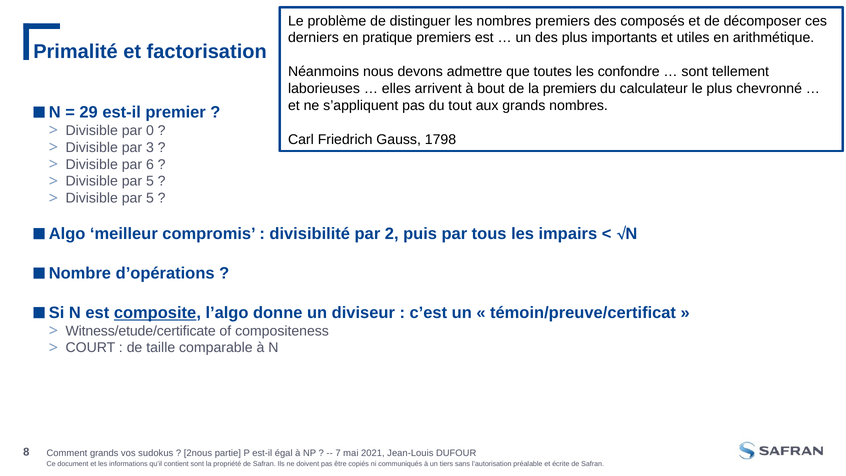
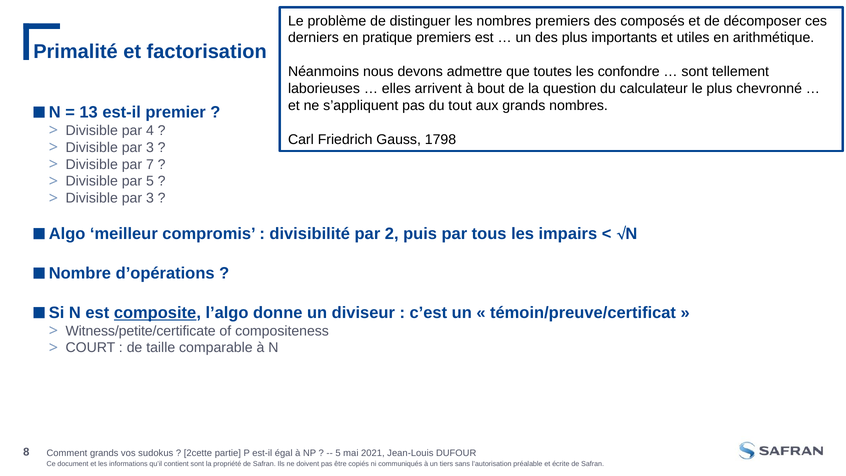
la premiers: premiers -> question (570, 89)
29: 29 -> 13 (89, 112)
0: 0 -> 4 (150, 131)
6: 6 -> 7 (150, 164)
5: 5 -> 3 (150, 198)
Witness/etude/certificate: Witness/etude/certificate -> Witness/petite/certificate (141, 331)
2nous: 2nous -> 2cette (198, 453)
7: 7 -> 5 (338, 453)
